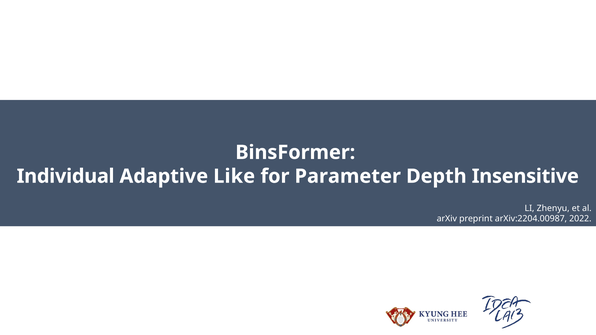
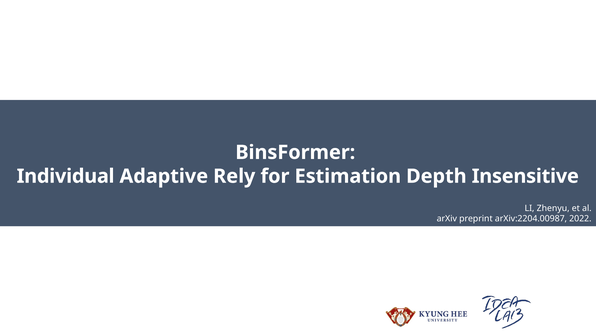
Like: Like -> Rely (234, 176)
Parameter: Parameter -> Estimation (348, 176)
